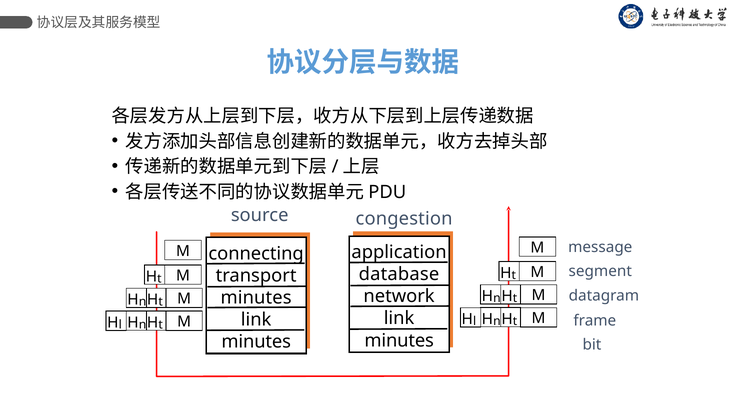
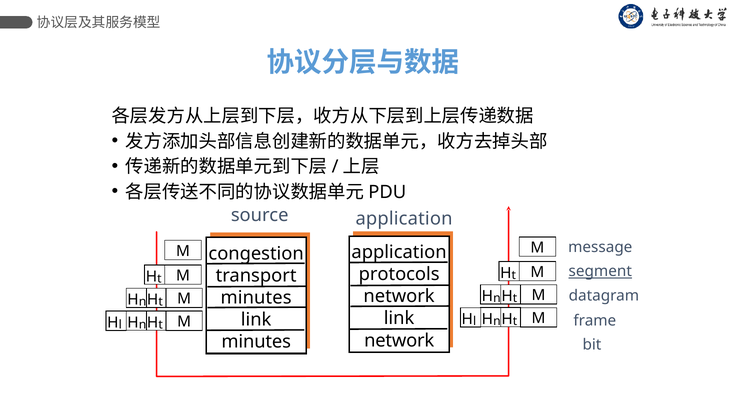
source congestion: congestion -> application (404, 219)
connecting: connecting -> congestion (256, 253)
segment underline: none -> present (600, 271)
database: database -> protocols (399, 274)
minutes: minutes -> network (399, 340)
